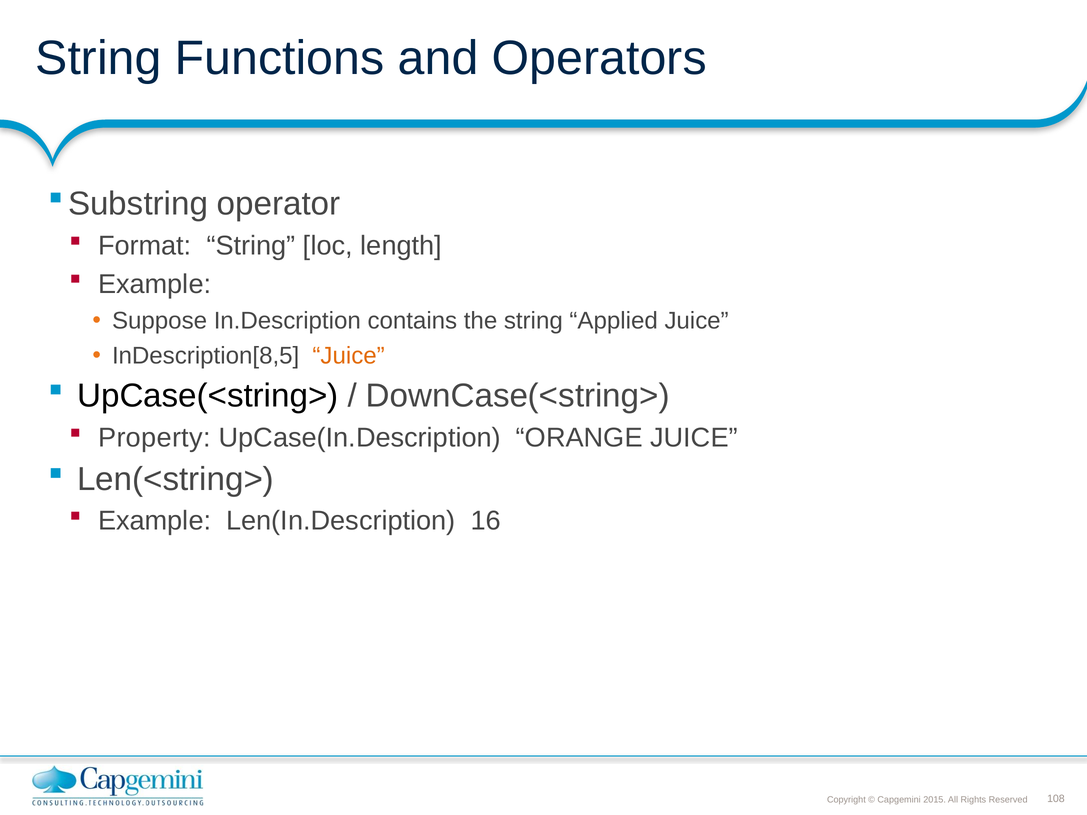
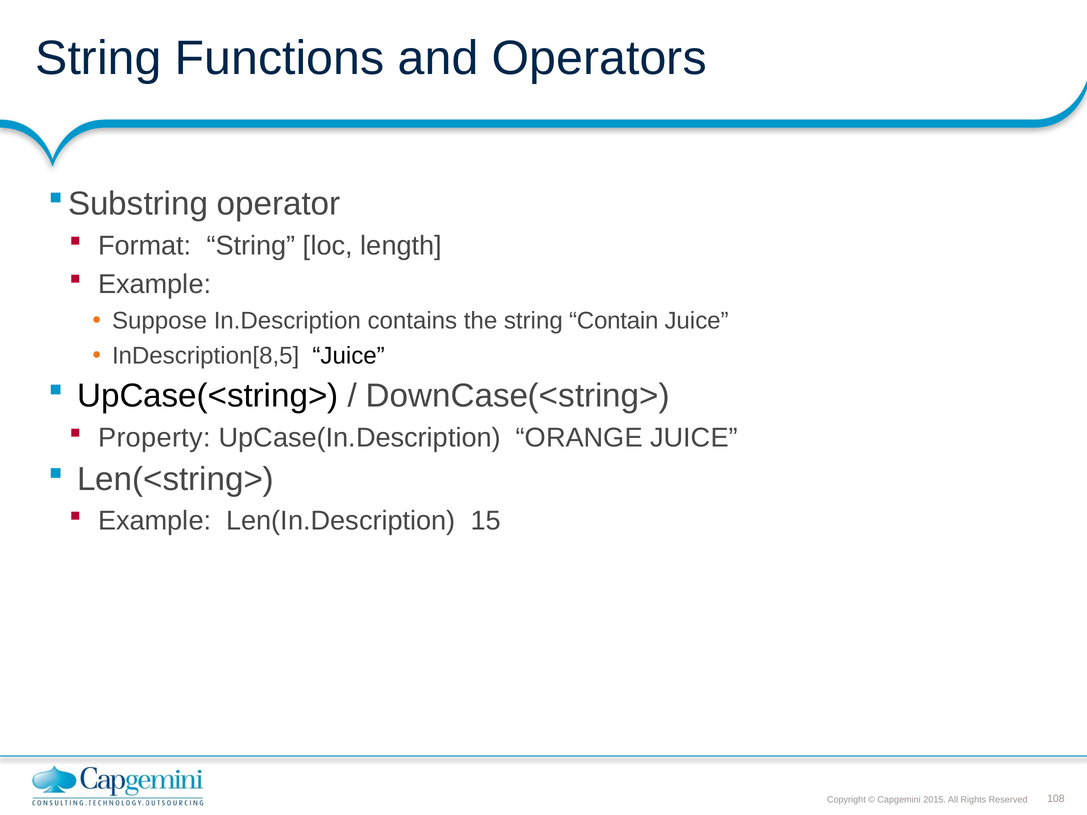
Applied: Applied -> Contain (614, 321)
Juice colour: orange -> black (349, 356)
16: 16 -> 15 (486, 521)
